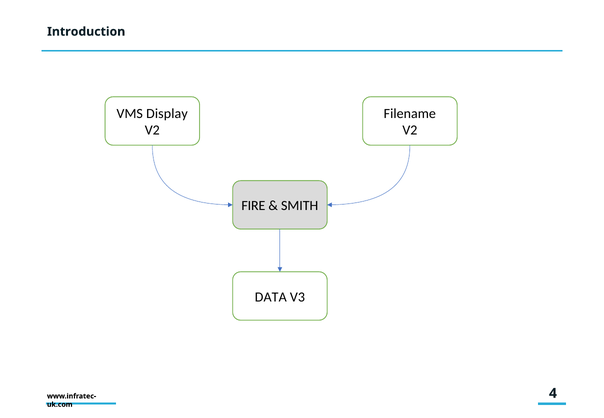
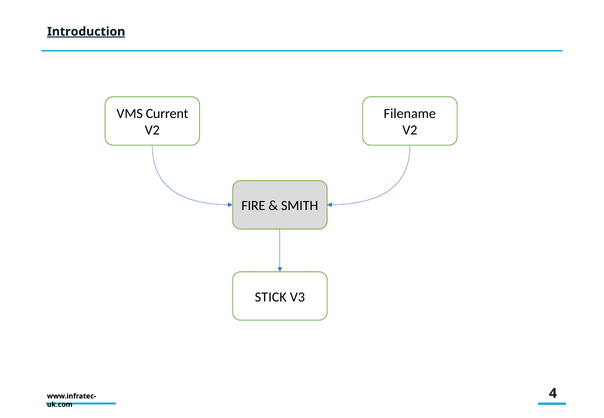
Introduction underline: none -> present (86, 32)
Display: Display -> Current (167, 114)
DATA: DATA -> STICK (271, 297)
